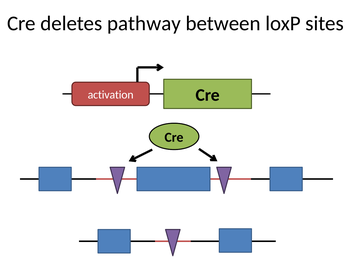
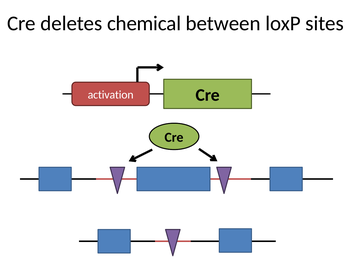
pathway: pathway -> chemical (144, 23)
